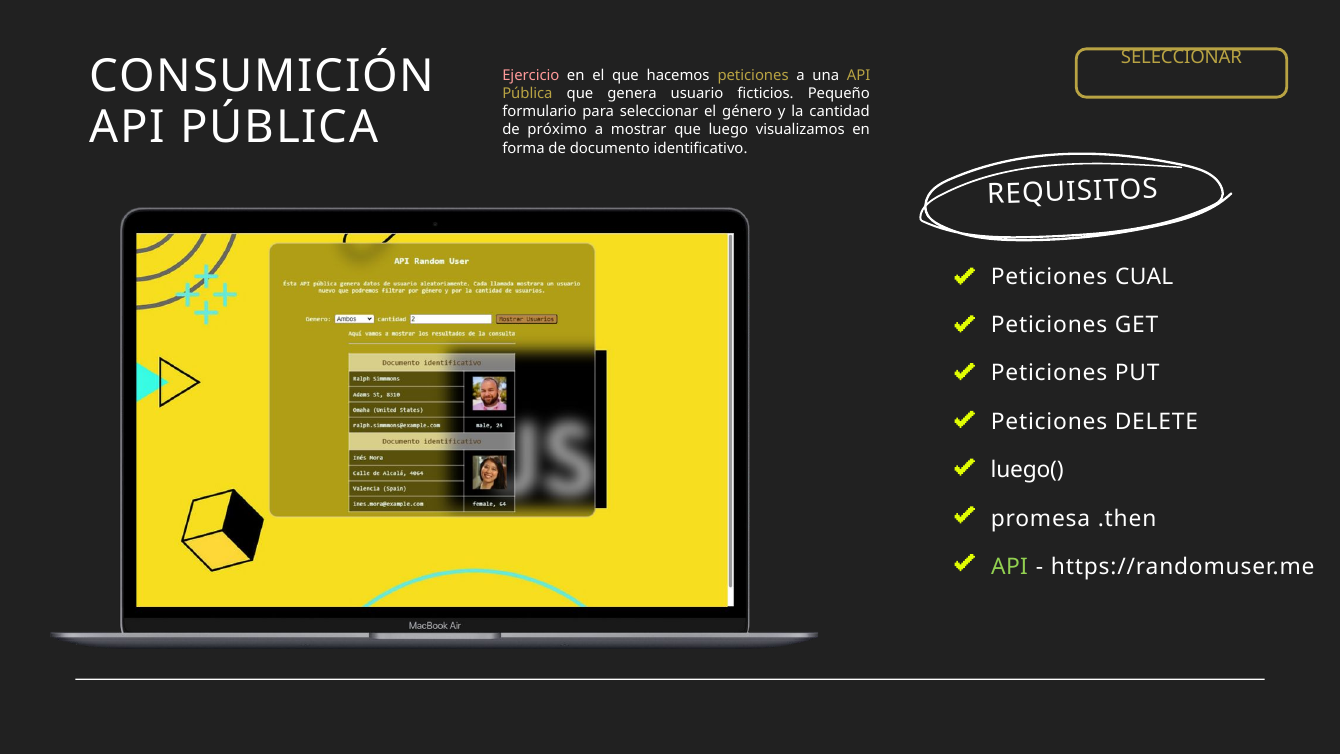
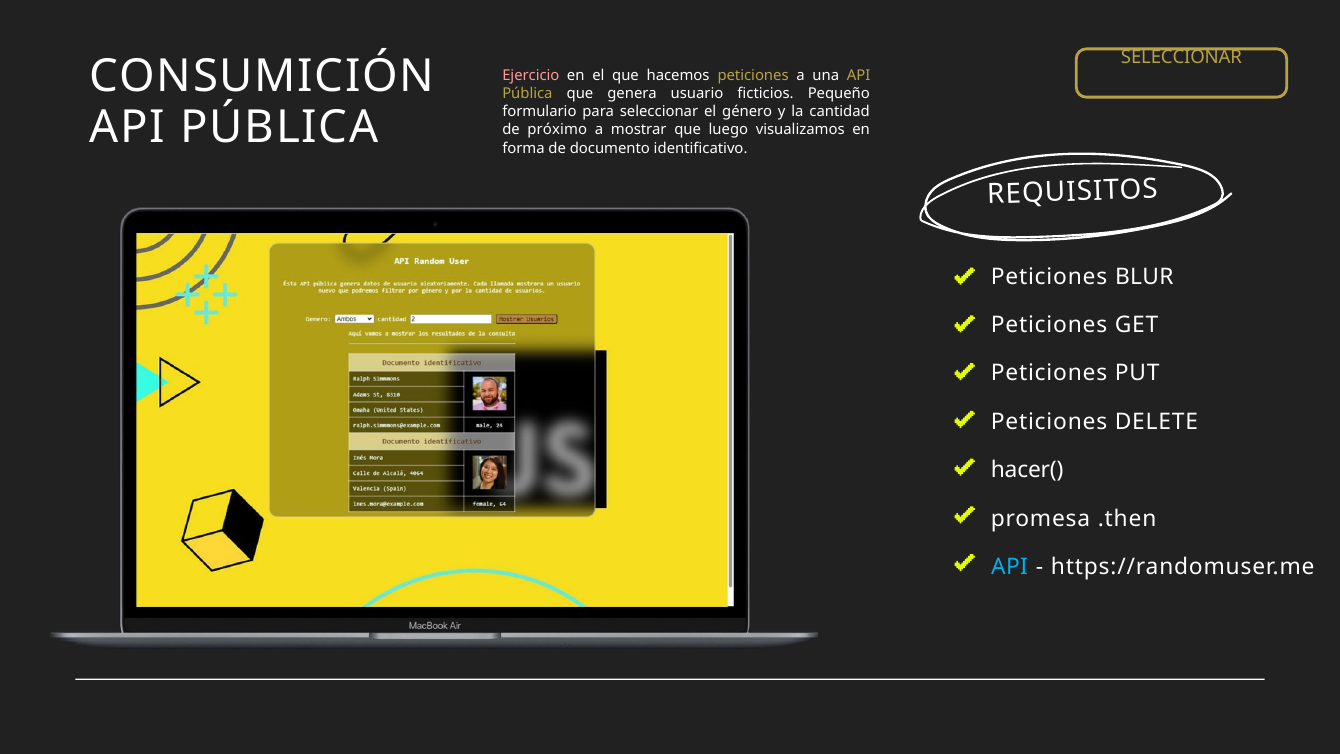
CUAL: CUAL -> BLUR (1144, 277)
luego(: luego( -> hacer( (1027, 470)
API colour: light green -> light blue (1009, 567)
